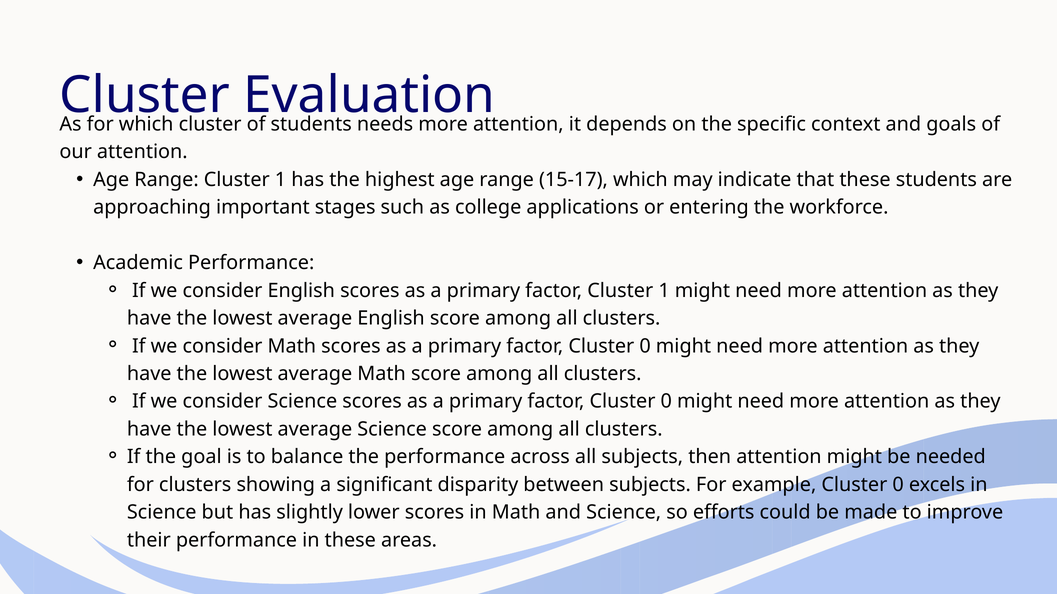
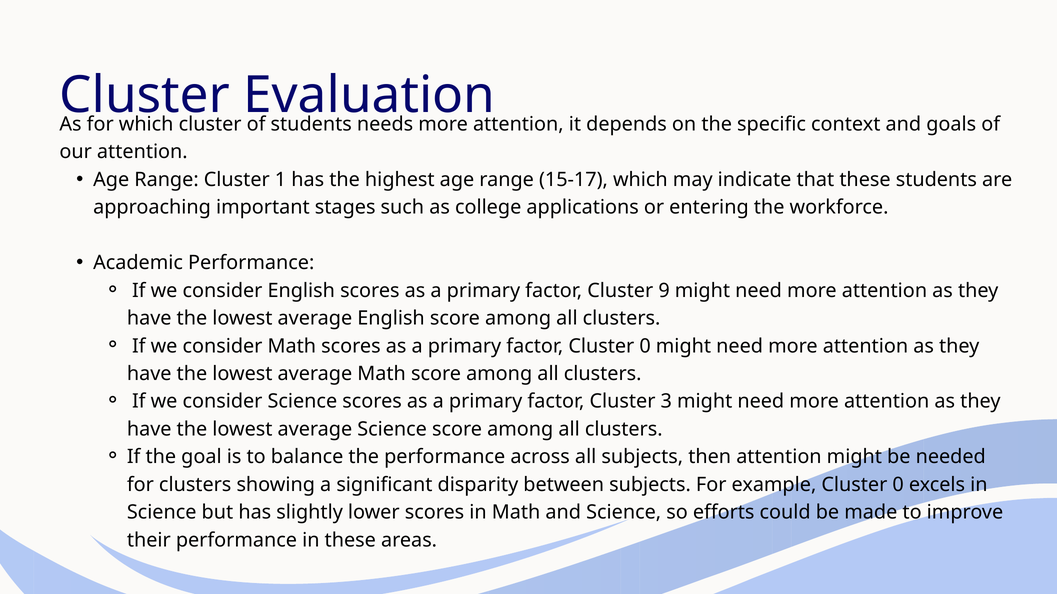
factor Cluster 1: 1 -> 9 (664, 291)
0: 0 -> 3 (666, 402)
